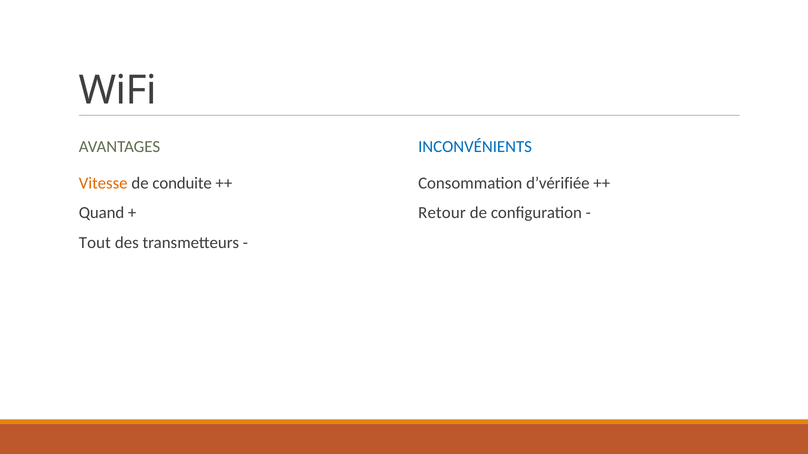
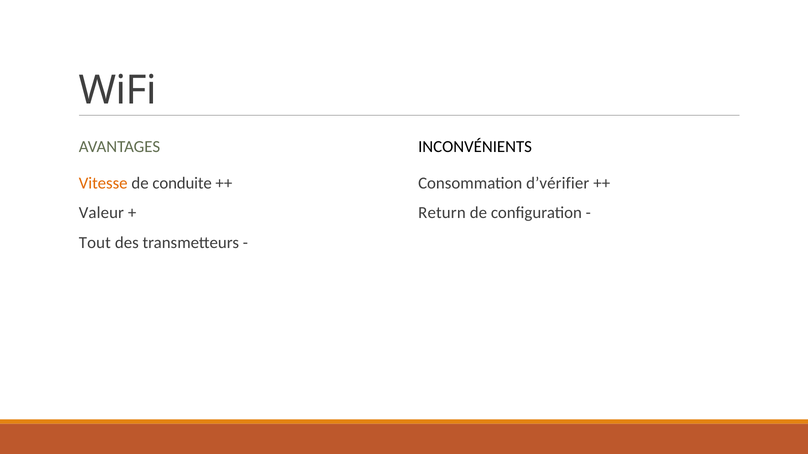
INCONVÉNIENTS colour: blue -> black (475, 147)
d’vérifiée: d’vérifiée -> d’vérifier (558, 183)
Quand: Quand -> Valeur (101, 213)
Retour: Retour -> Return (442, 213)
